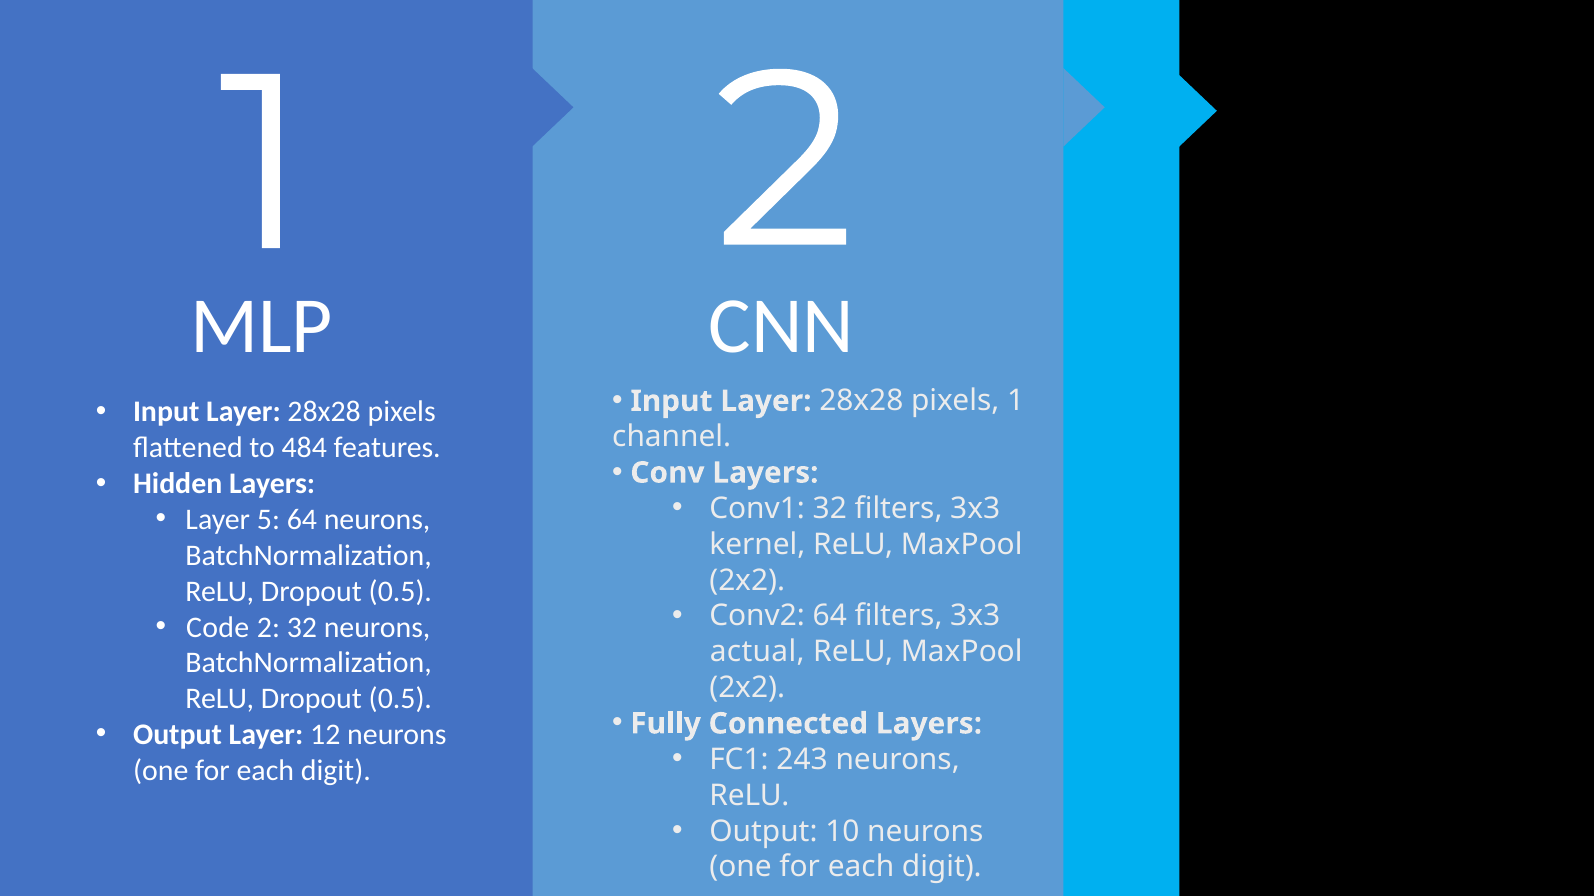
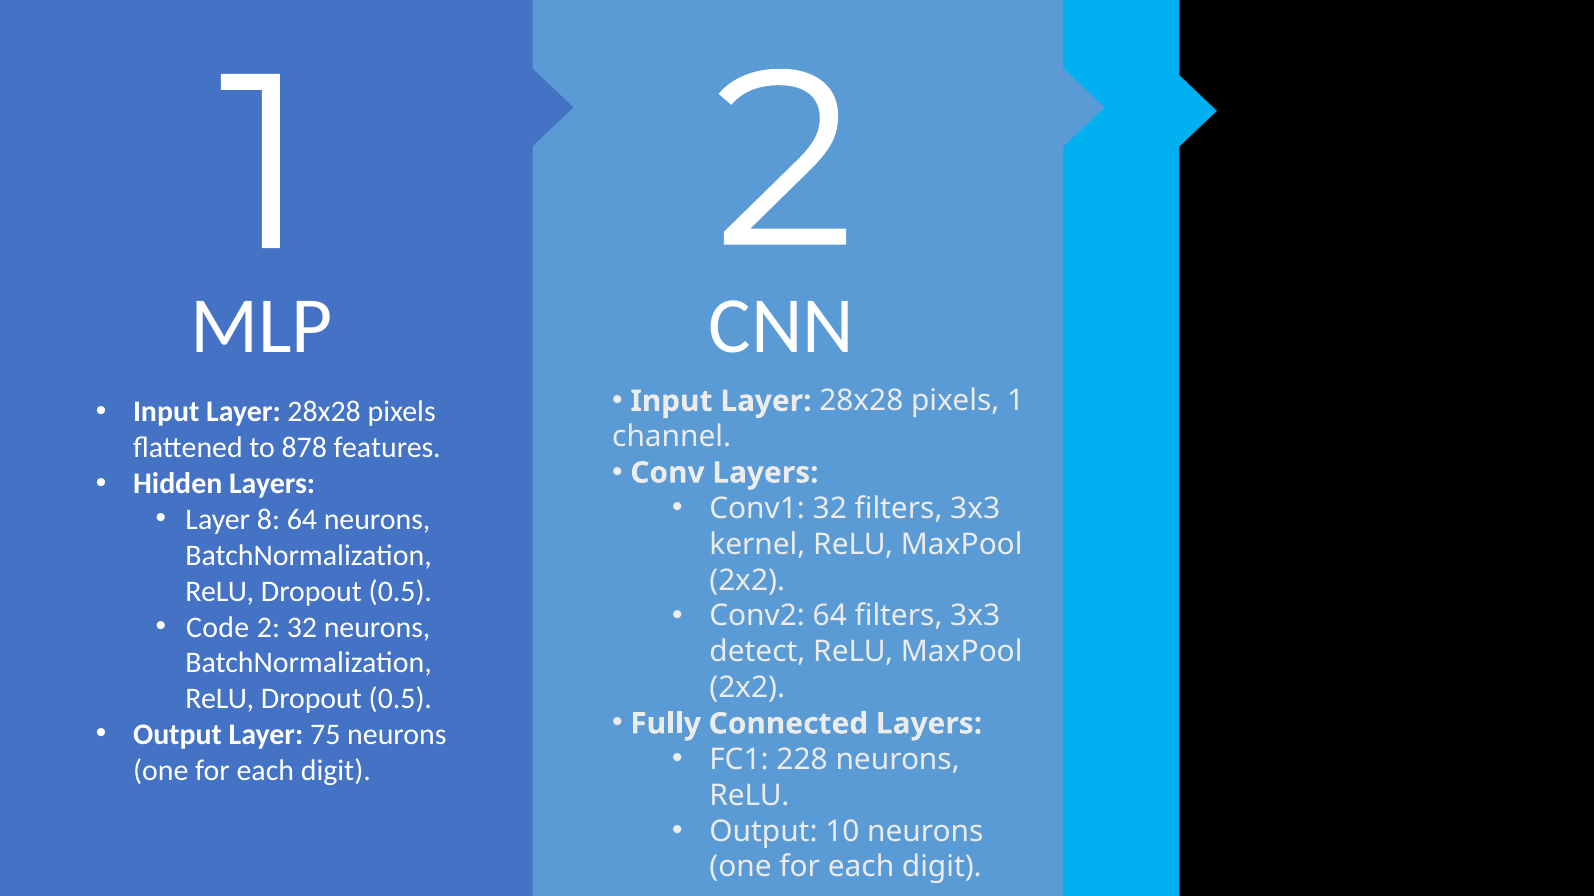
484: 484 -> 878 (304, 448)
5: 5 -> 8 (269, 520)
actual: actual -> detect (757, 652)
12: 12 -> 75 (325, 735)
243: 243 -> 228 (802, 760)
